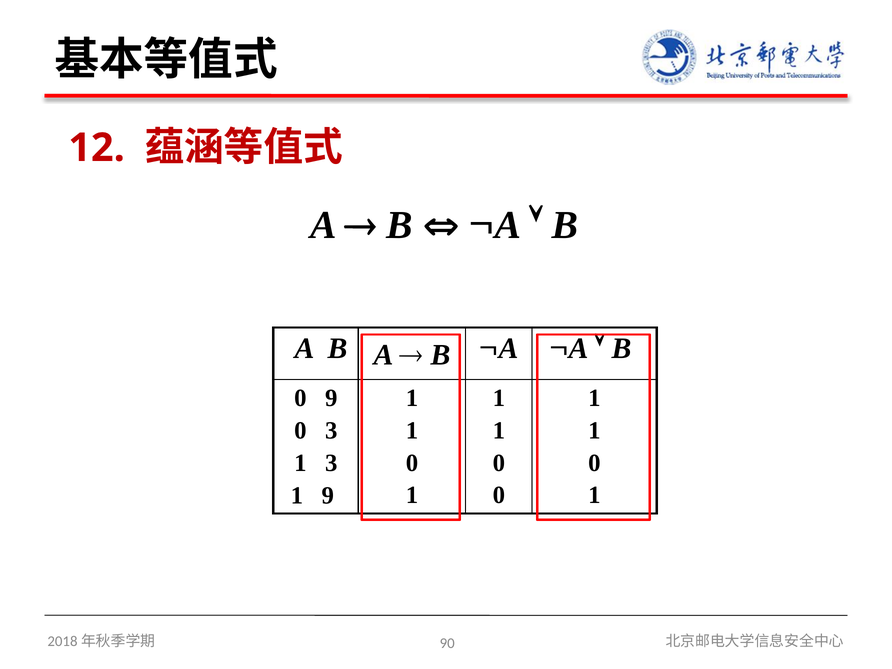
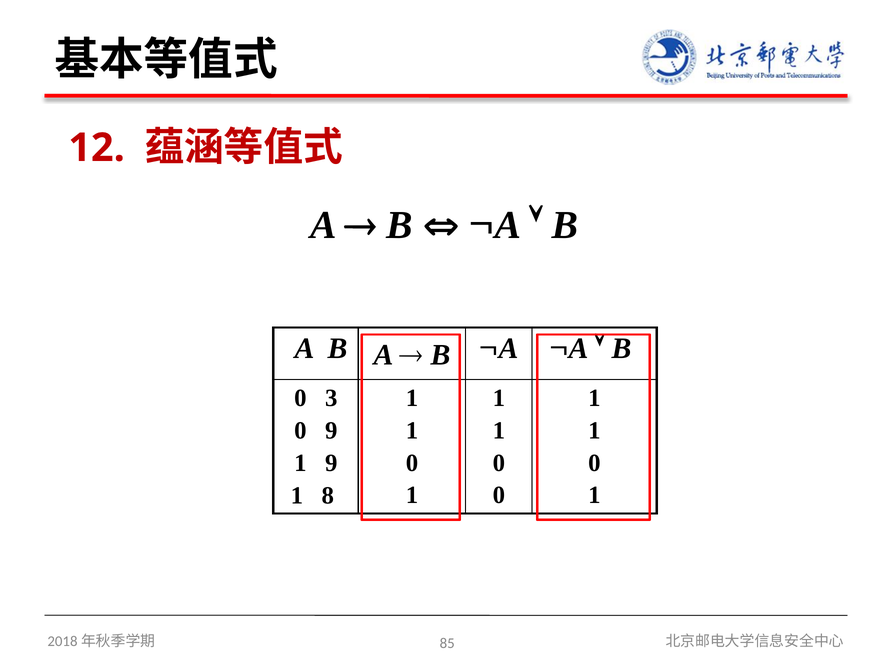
0 9: 9 -> 3 (331, 398)
0 3: 3 -> 9 (331, 430)
1 3: 3 -> 9 (331, 463)
1 9: 9 -> 8 (328, 496)
90: 90 -> 85 (447, 643)
